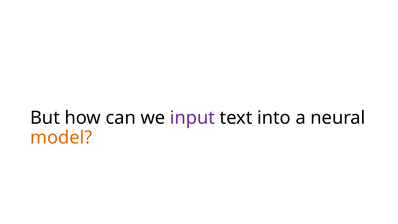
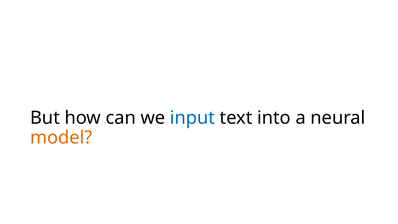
input colour: purple -> blue (192, 118)
